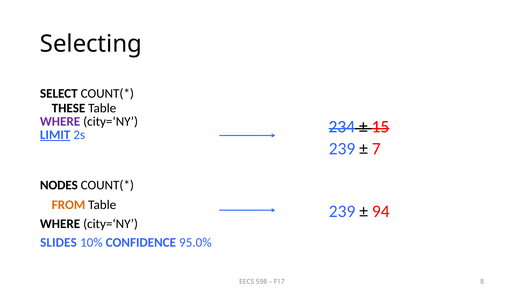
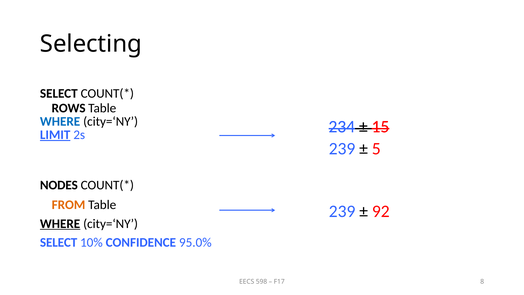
THESE: THESE -> ROWS (69, 108)
WHERE colour: purple -> blue (60, 121)
7: 7 -> 5 (376, 149)
94: 94 -> 92 (381, 211)
WHERE underline: none -> present (60, 224)
SLIDES: SLIDES -> SELECT (59, 242)
